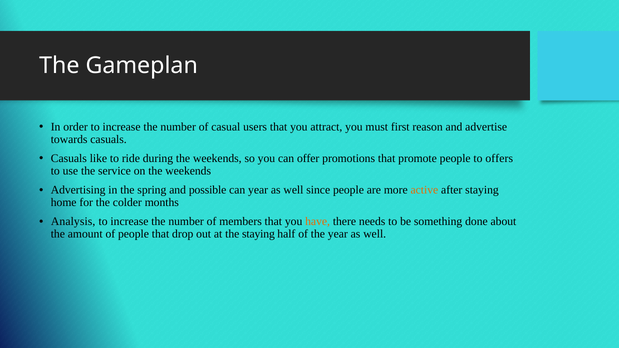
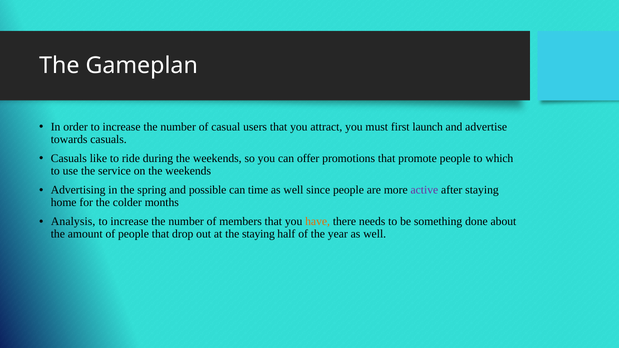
reason: reason -> launch (428, 127)
offers: offers -> which (499, 159)
can year: year -> time (258, 190)
active colour: orange -> purple (424, 190)
